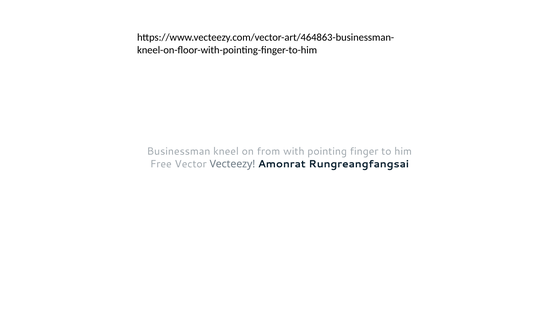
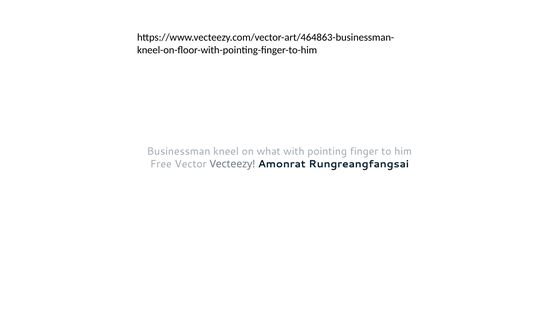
from: from -> what (269, 152)
